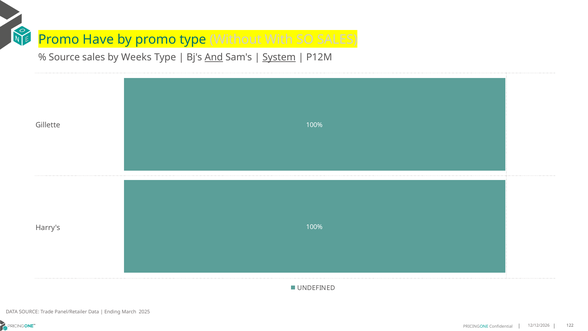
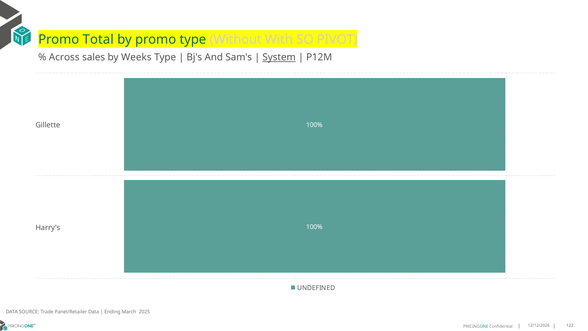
Have: Have -> Total (98, 40)
SO SALES: SALES -> PIVOT (337, 40)
Source: Source -> Across (64, 57)
And underline: present -> none (214, 57)
